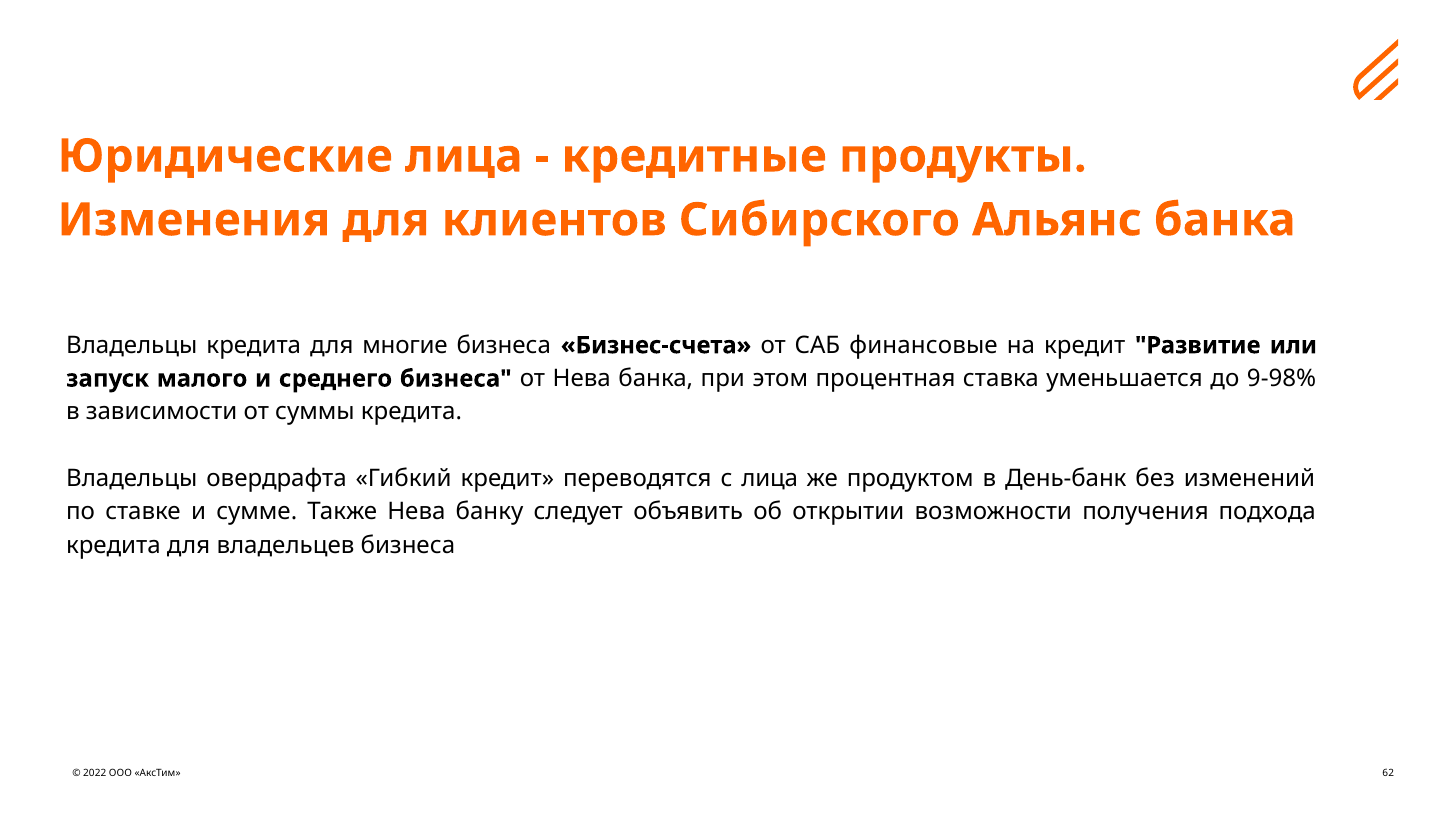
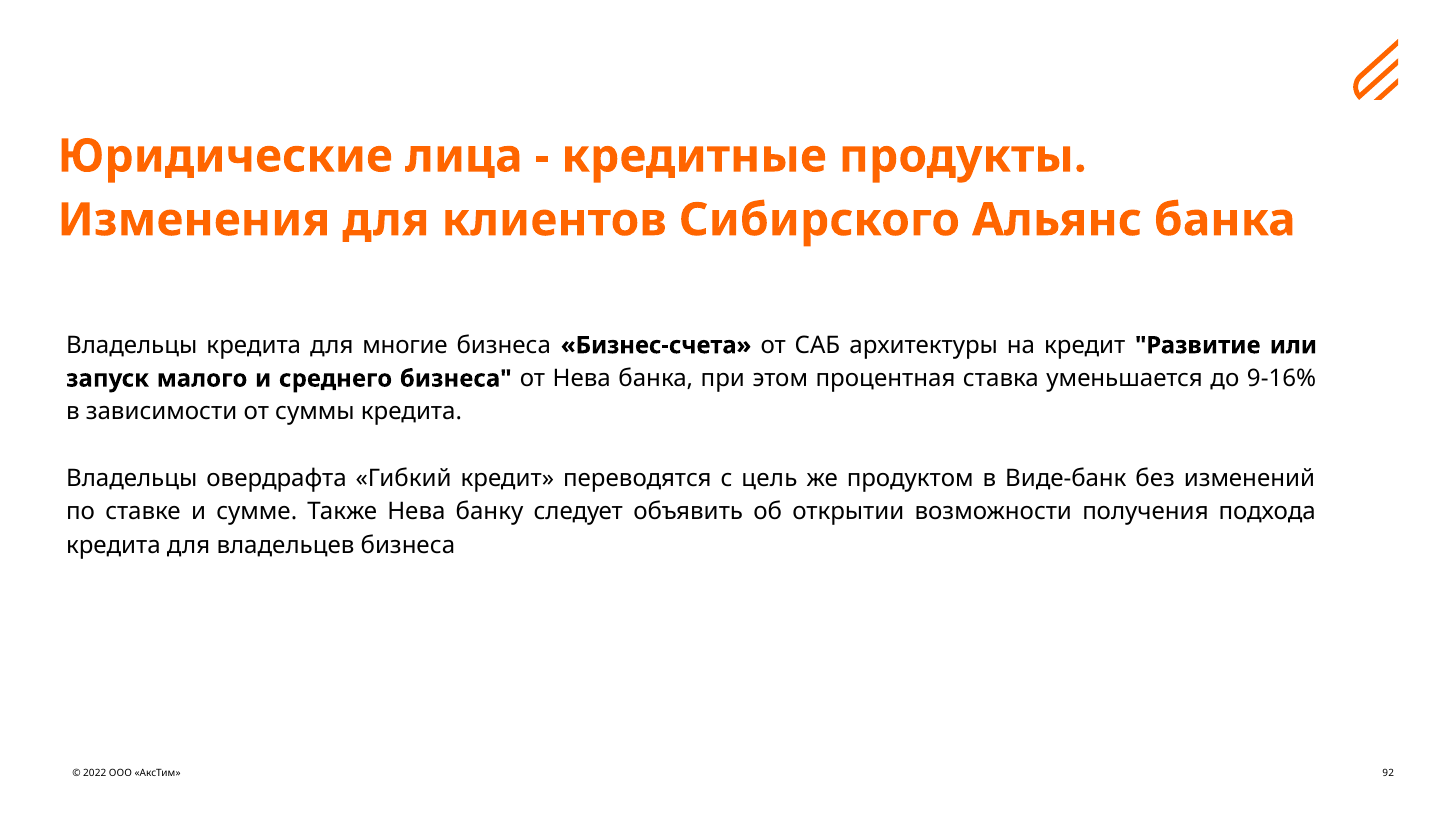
финансовые: финансовые -> архитектуры (924, 345)
9-98%: 9-98% -> 9-16% (1282, 378)
с лица: лица -> цель (769, 478)
День-банк: День-банк -> Виде-банк (1066, 478)
62: 62 -> 92 (1388, 773)
